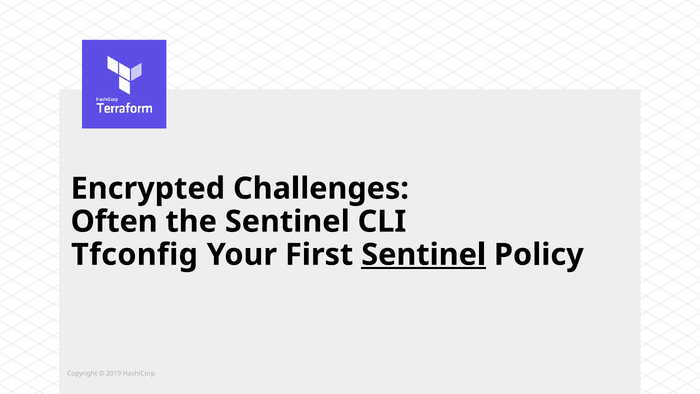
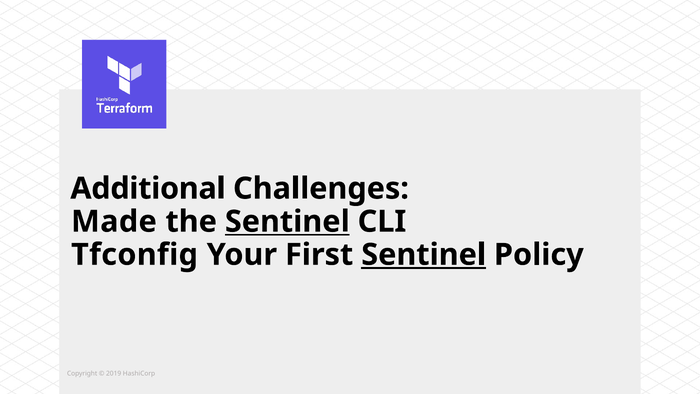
Encrypted: Encrypted -> Additional (148, 188)
Often: Often -> Made (114, 221)
Sentinel underline: none -> present (287, 221)
